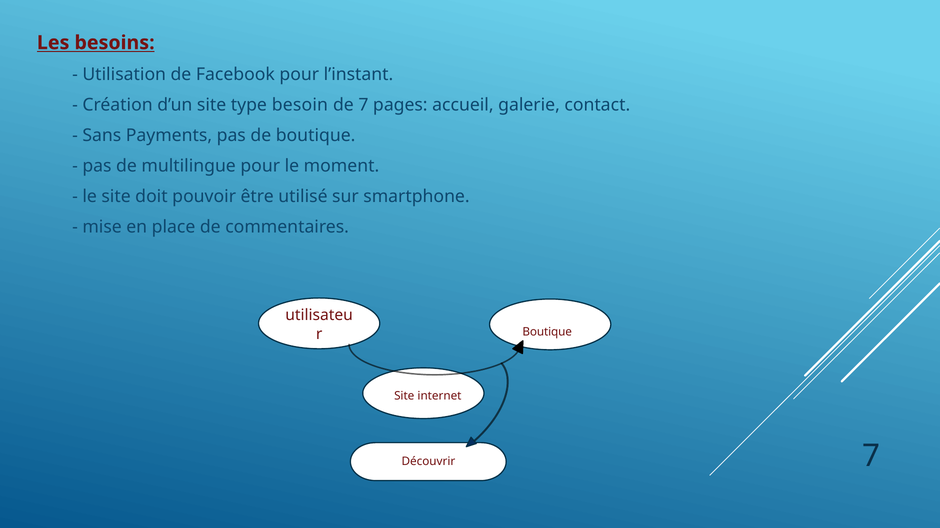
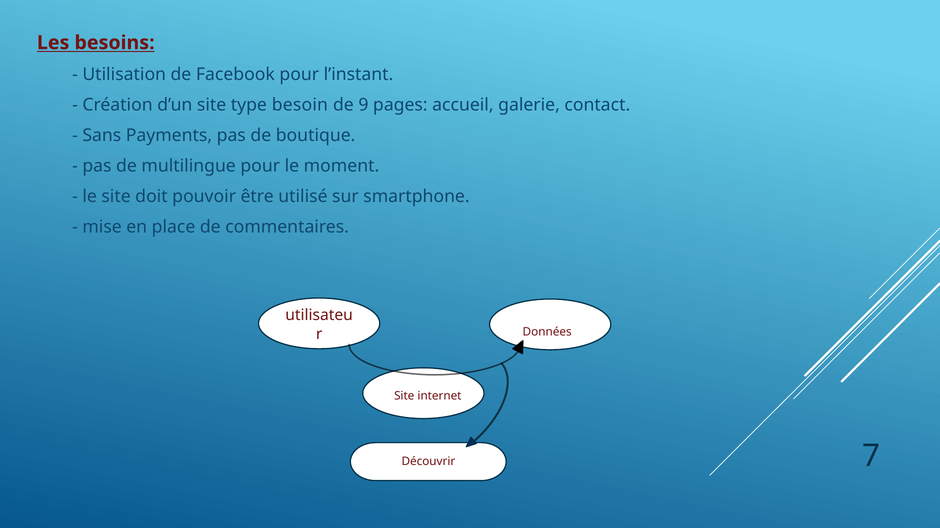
de 7: 7 -> 9 (363, 105)
Boutique: Boutique -> Données (547, 333)
